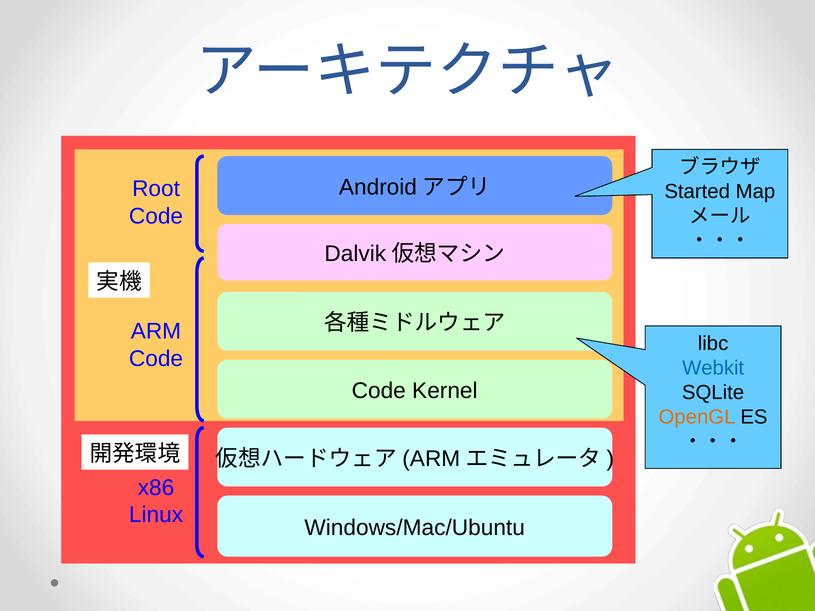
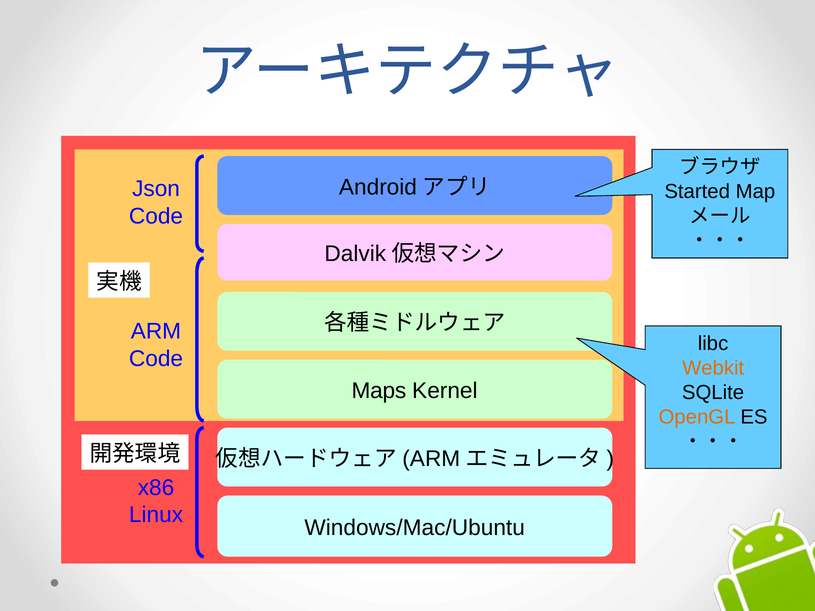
Root: Root -> Json (156, 189)
Webkit colour: blue -> orange (713, 368)
Code: Code -> Maps (379, 391)
